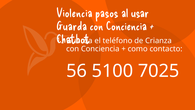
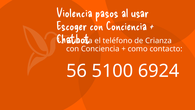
Guarda: Guarda -> Escoger (72, 26)
7025: 7025 -> 6924 (159, 71)
